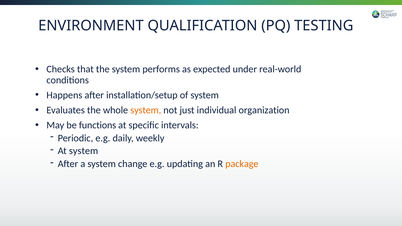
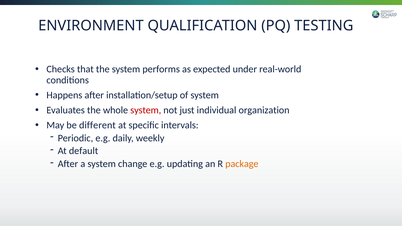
system colour: orange -> red (146, 110)
functions: functions -> different (97, 125)
At system: system -> default (84, 151)
